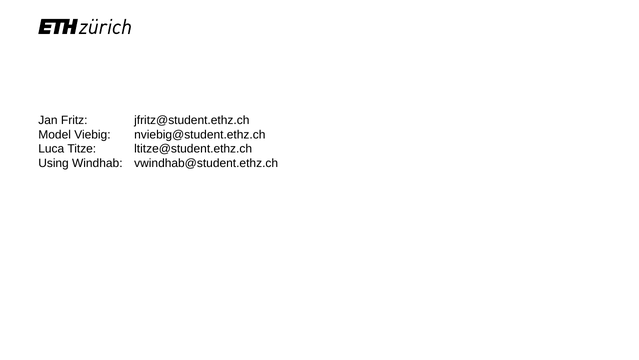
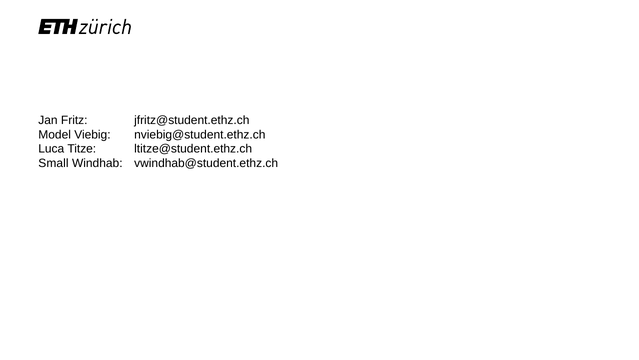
Using: Using -> Small (53, 163)
